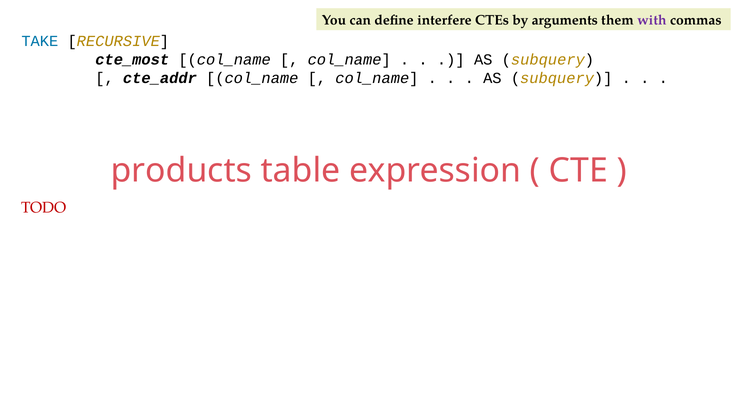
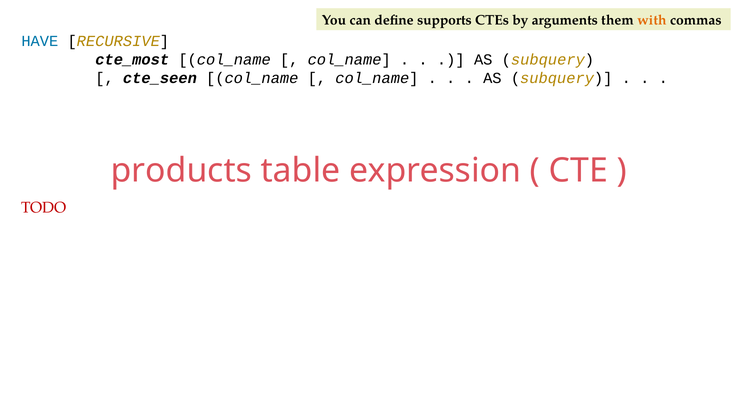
interfere: interfere -> supports (444, 20)
with colour: purple -> orange (652, 20)
TAKE: TAKE -> HAVE (40, 41)
cte_addr: cte_addr -> cte_seen (160, 78)
